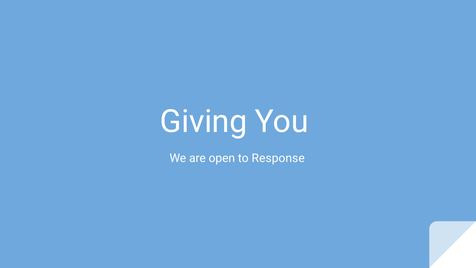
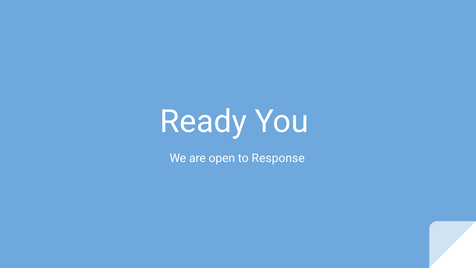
Giving: Giving -> Ready (203, 122)
